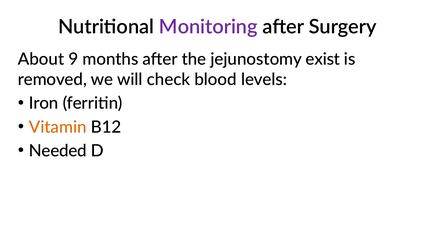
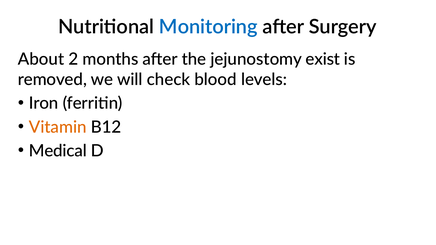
Monitoring colour: purple -> blue (208, 27)
9: 9 -> 2 (73, 59)
Needed: Needed -> Medical (58, 151)
